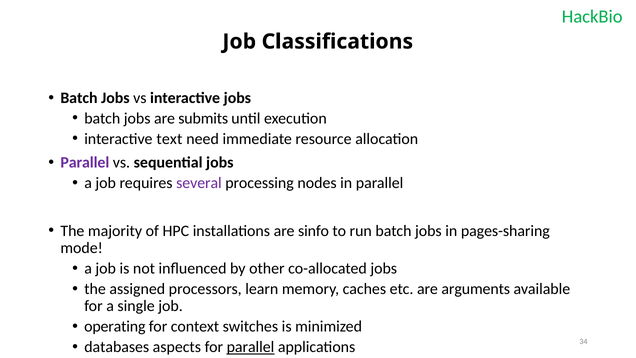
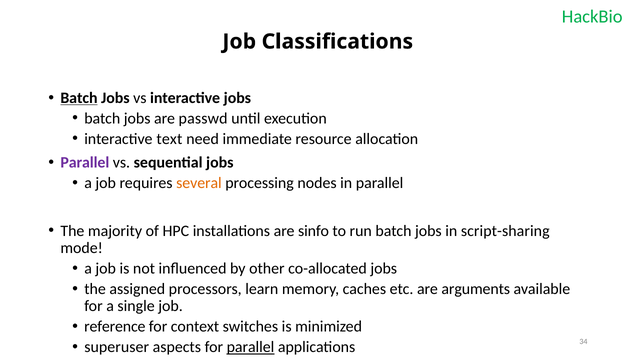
Batch underline: none -> present (79, 98)
submits: submits -> passwd (203, 118)
several colour: purple -> orange (199, 183)
pages-sharing: pages-sharing -> script-sharing (505, 231)
operating: operating -> reference (115, 326)
databases: databases -> superuser (117, 347)
